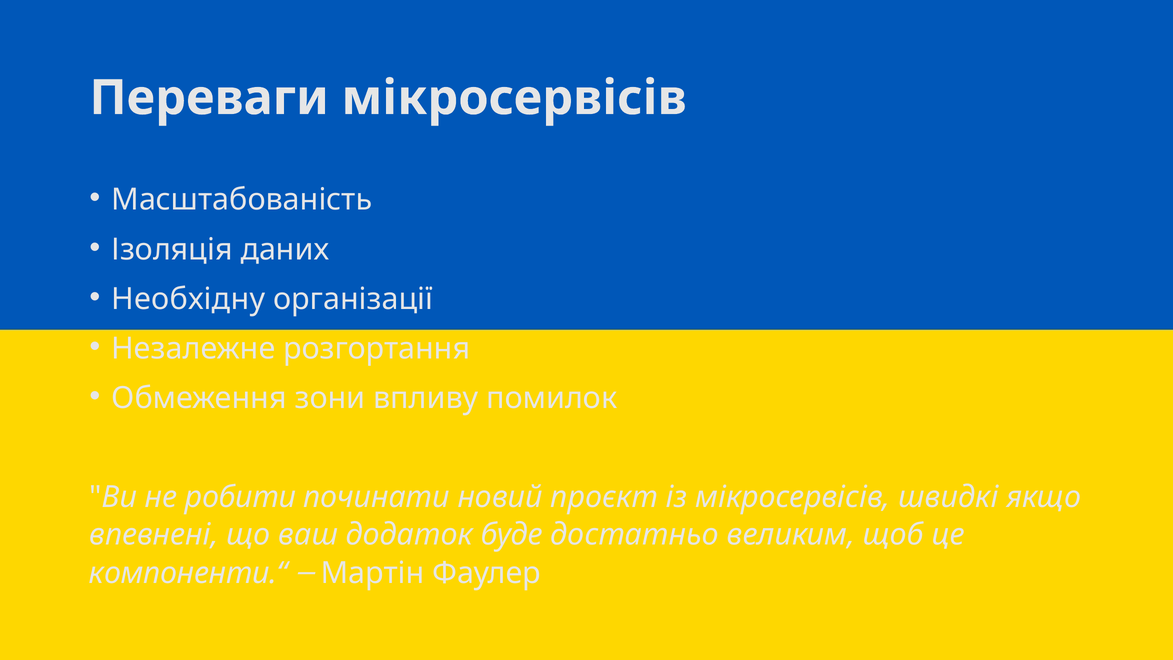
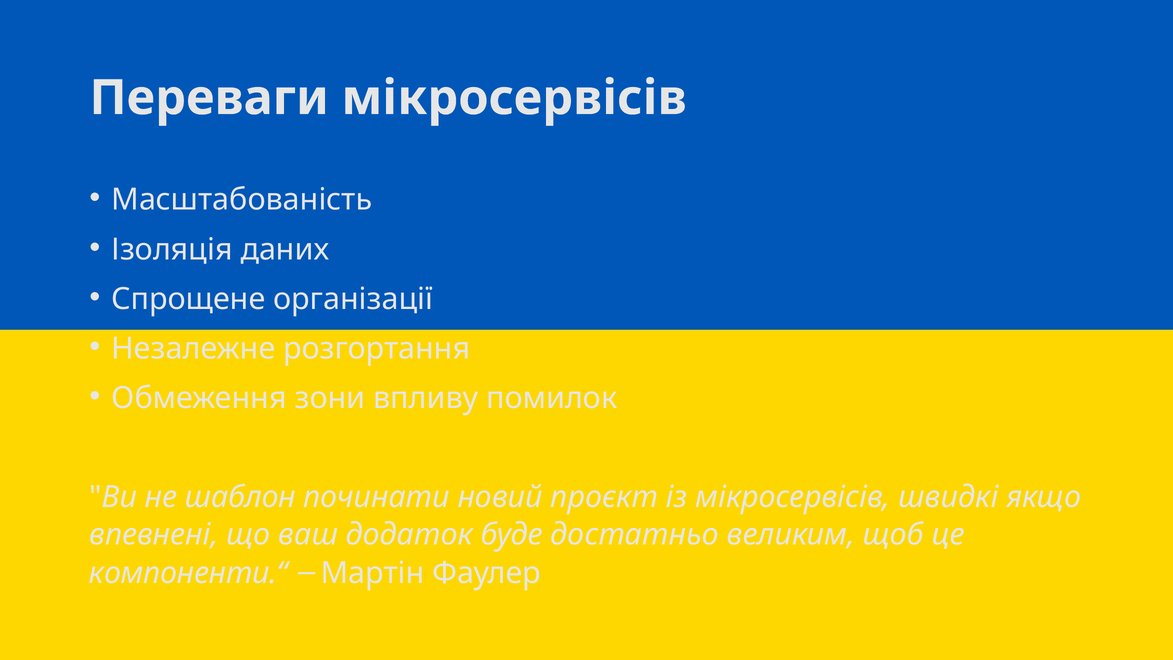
Необхідну: Необхідну -> Спрощене (188, 299)
робити: робити -> шаблон (240, 497)
